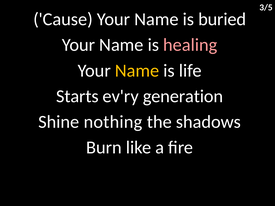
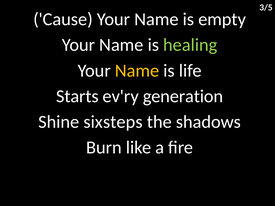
buried: buried -> empty (222, 19)
healing colour: pink -> light green (190, 45)
nothing: nothing -> sixsteps (113, 122)
